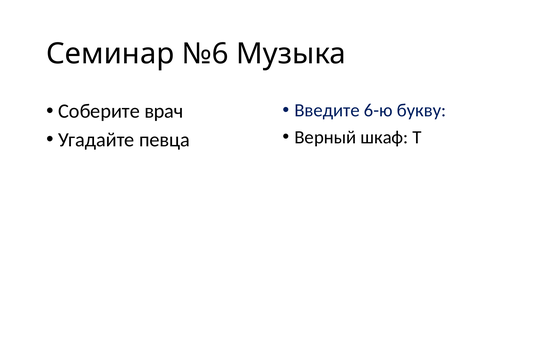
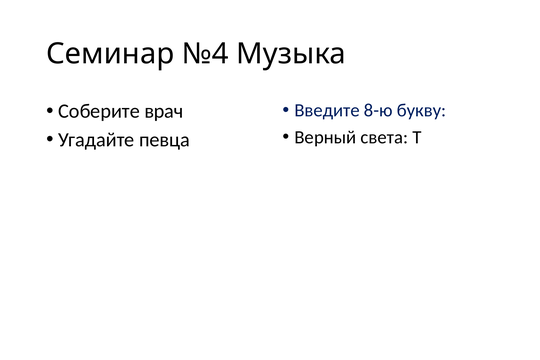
№6: №6 -> №4 (205, 54)
6-ю: 6-ю -> 8-ю (378, 110)
шкаф: шкаф -> света (384, 137)
